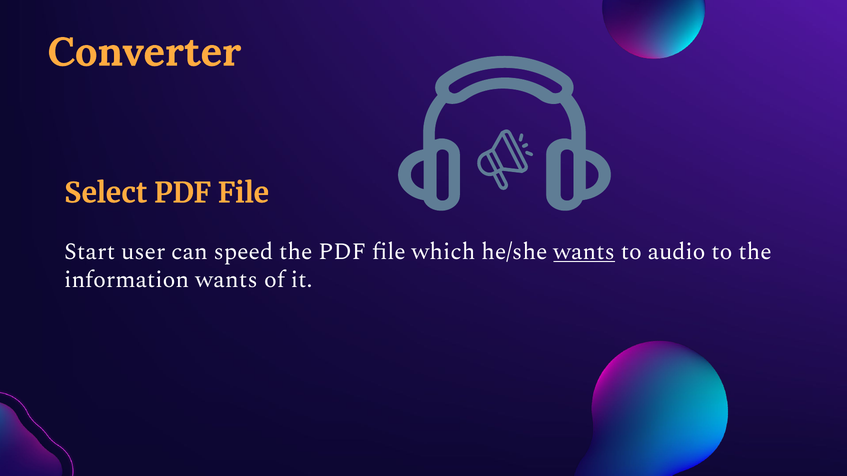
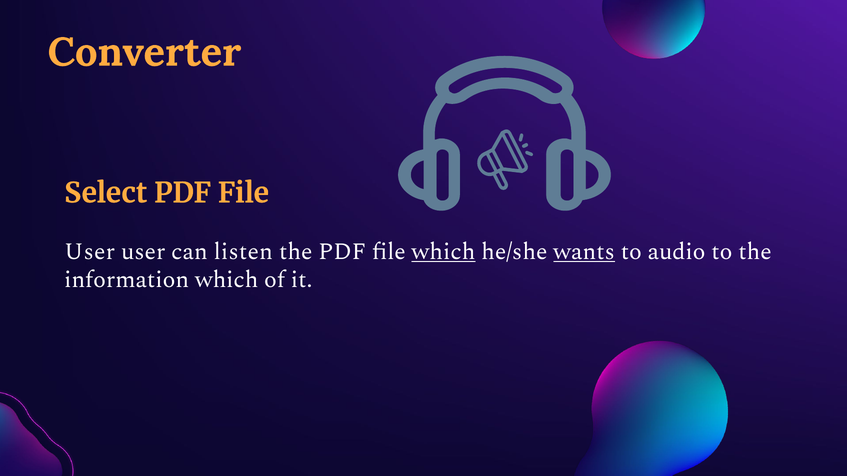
Start: Start -> User (90, 252)
speed: speed -> listen (243, 252)
which underline: none -> present (443, 252)
information wants: wants -> which (227, 280)
